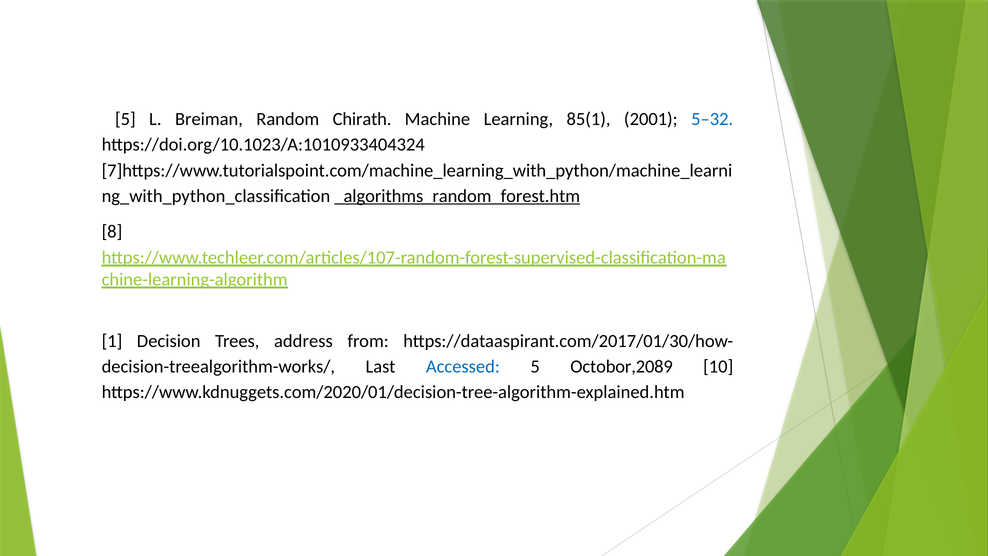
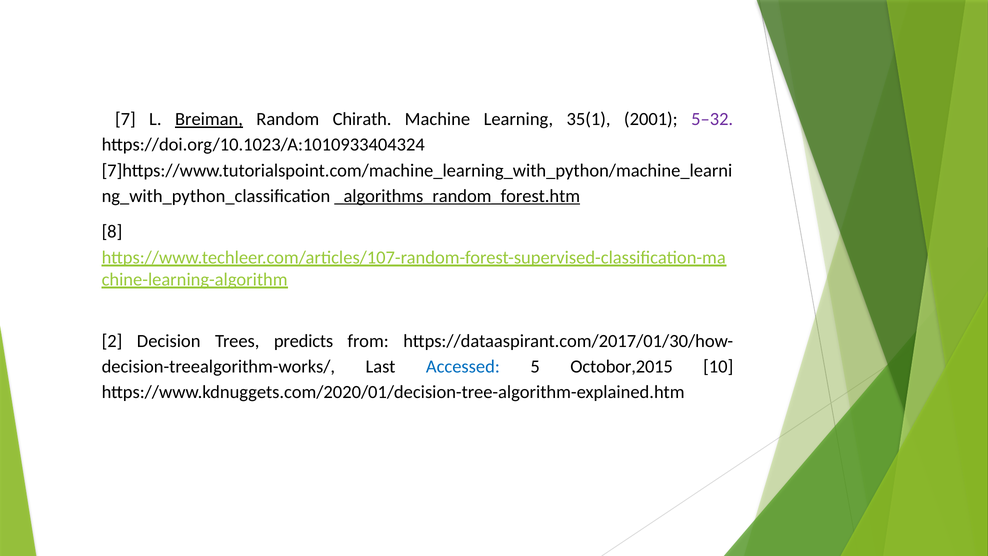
5: 5 -> 7 (125, 119)
Breiman underline: none -> present (209, 119)
85(1: 85(1 -> 35(1 (589, 119)
5–32 colour: blue -> purple (712, 119)
1: 1 -> 2 (112, 341)
address: address -> predicts (304, 341)
Octobor,2089: Octobor,2089 -> Octobor,2015 (622, 367)
